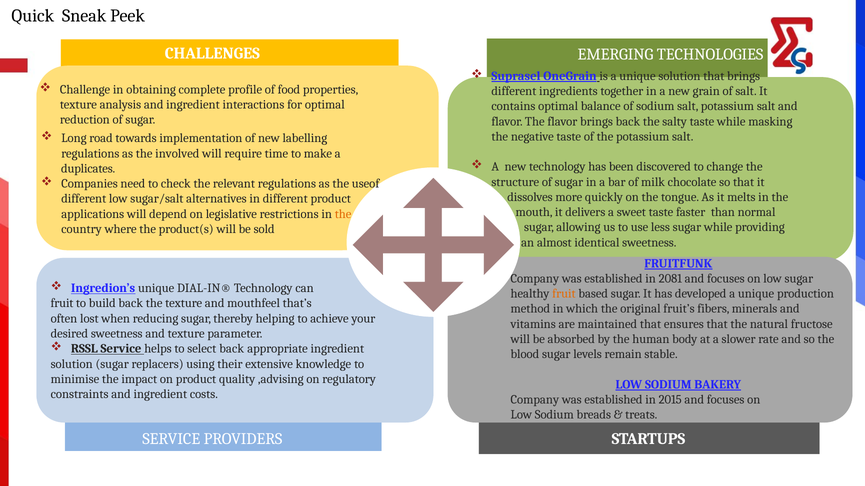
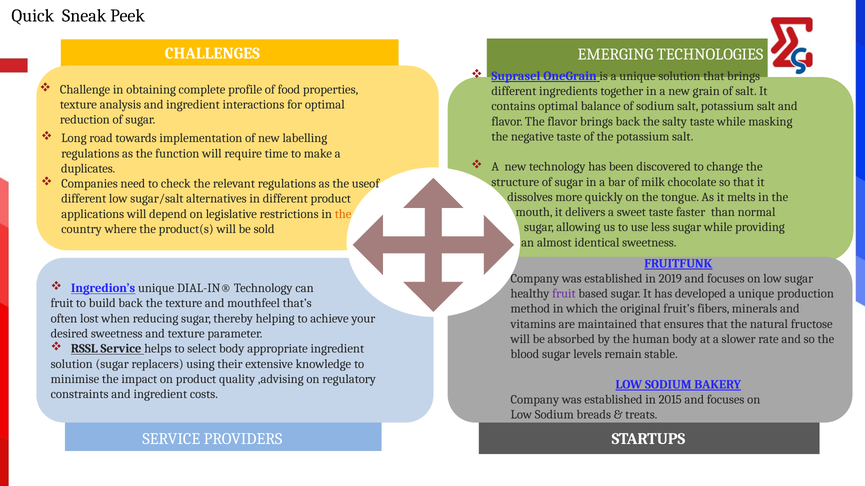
involved: involved -> function (177, 154)
2081: 2081 -> 2019 (670, 279)
fruit colour: orange -> purple (564, 294)
select back: back -> body (232, 349)
